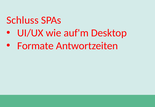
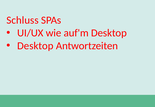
Formate: Formate -> Desktop (35, 46)
